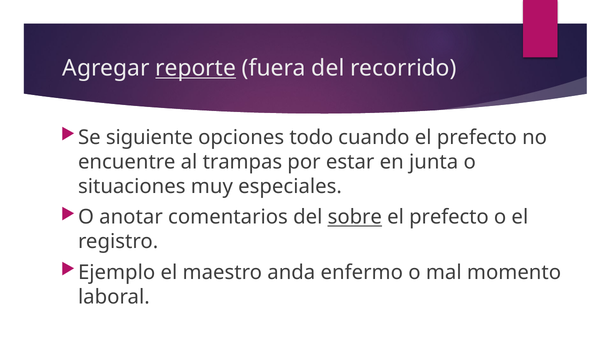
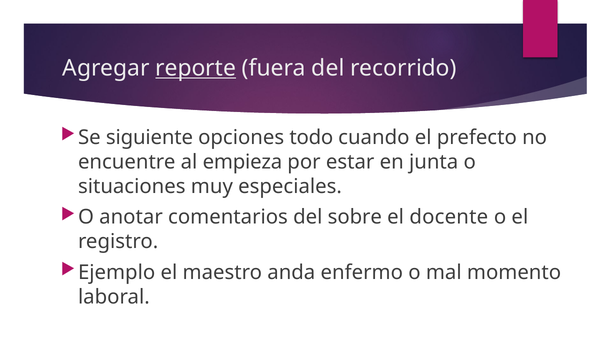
trampas: trampas -> empieza (242, 162)
sobre underline: present -> none (355, 217)
prefecto: prefecto -> docente (449, 217)
